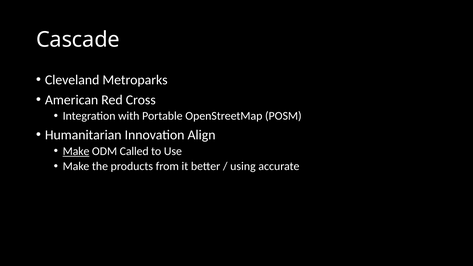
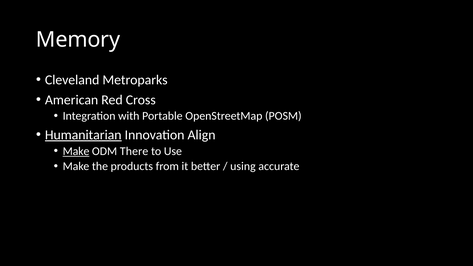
Cascade: Cascade -> Memory (78, 40)
Humanitarian underline: none -> present (83, 135)
Called: Called -> There (134, 151)
